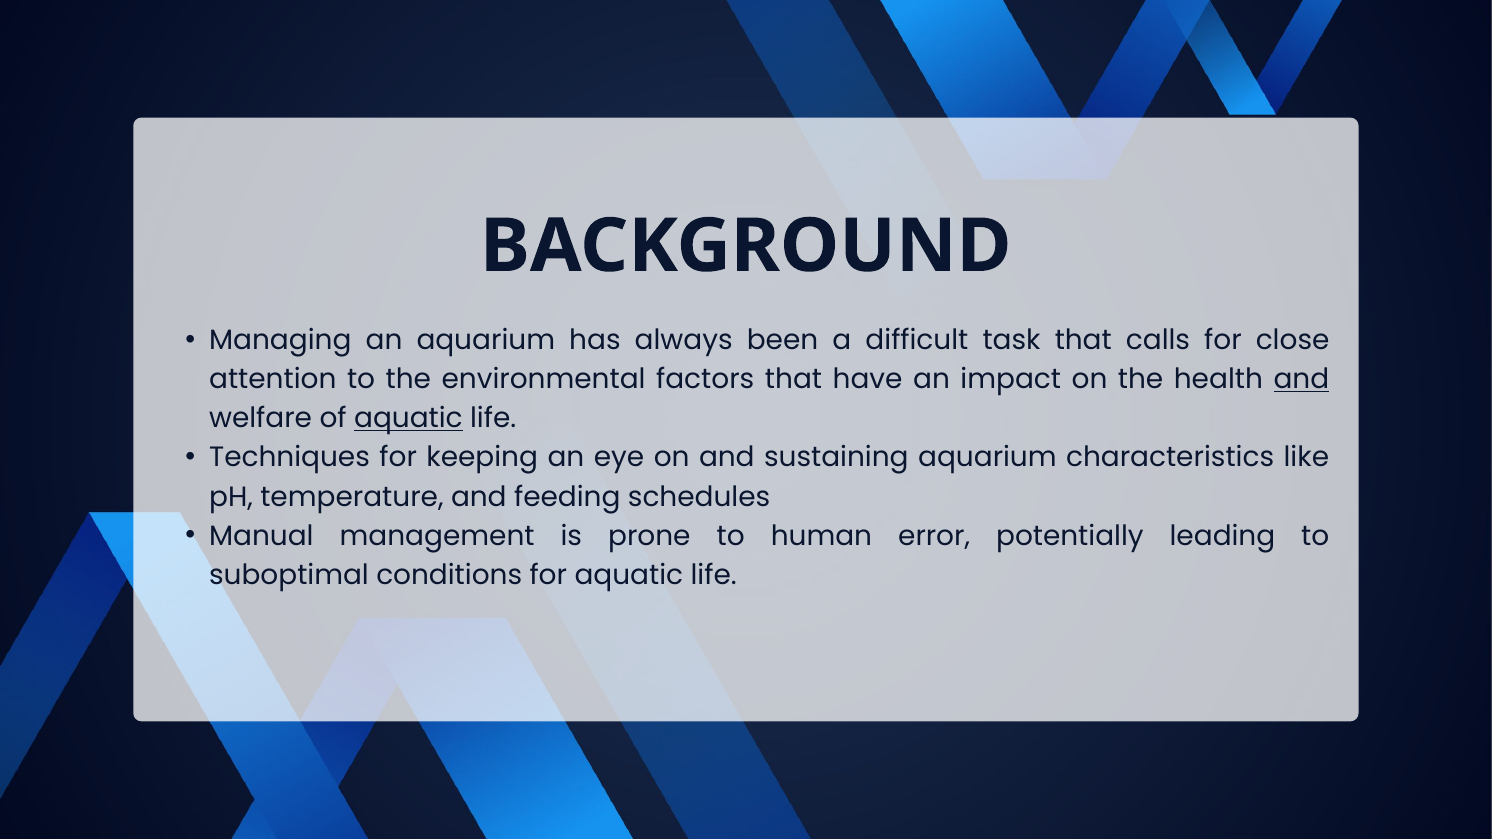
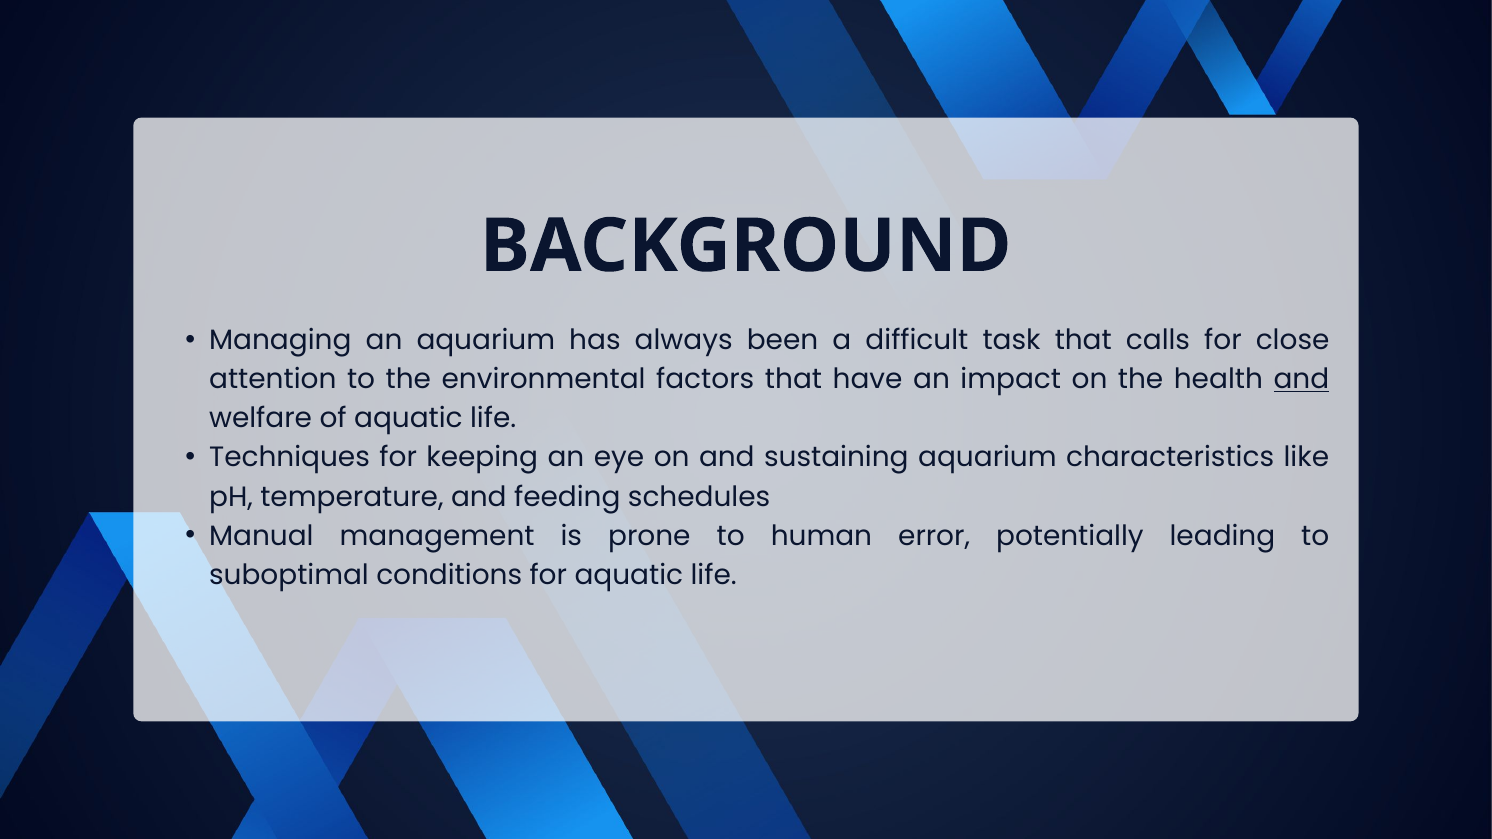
aquatic underline: present -> none (408, 419)
